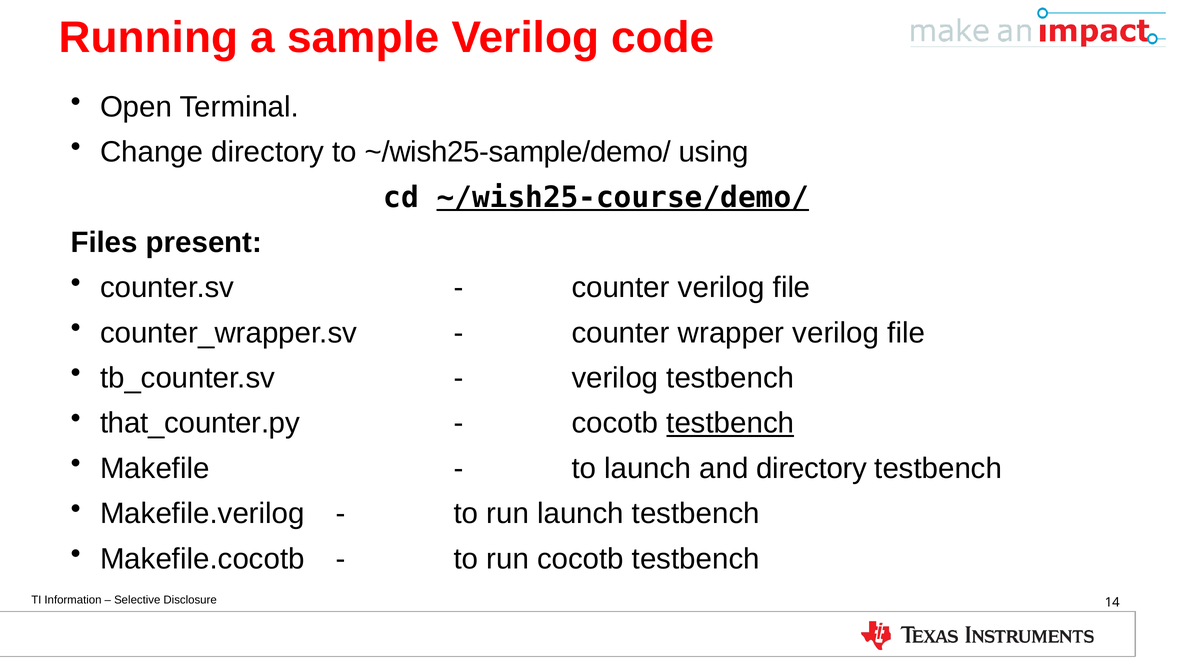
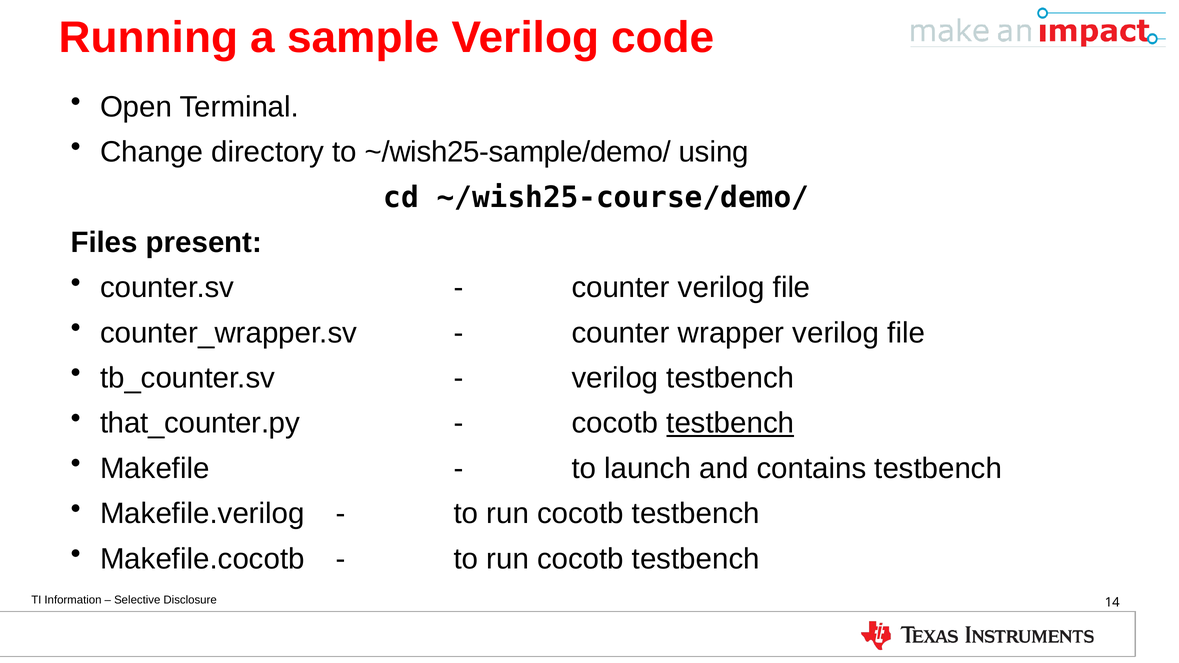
~/wish25-course/demo/ underline: present -> none (623, 197)
and directory: directory -> contains (811, 469)
launch: launch -> cocotb (580, 514)
